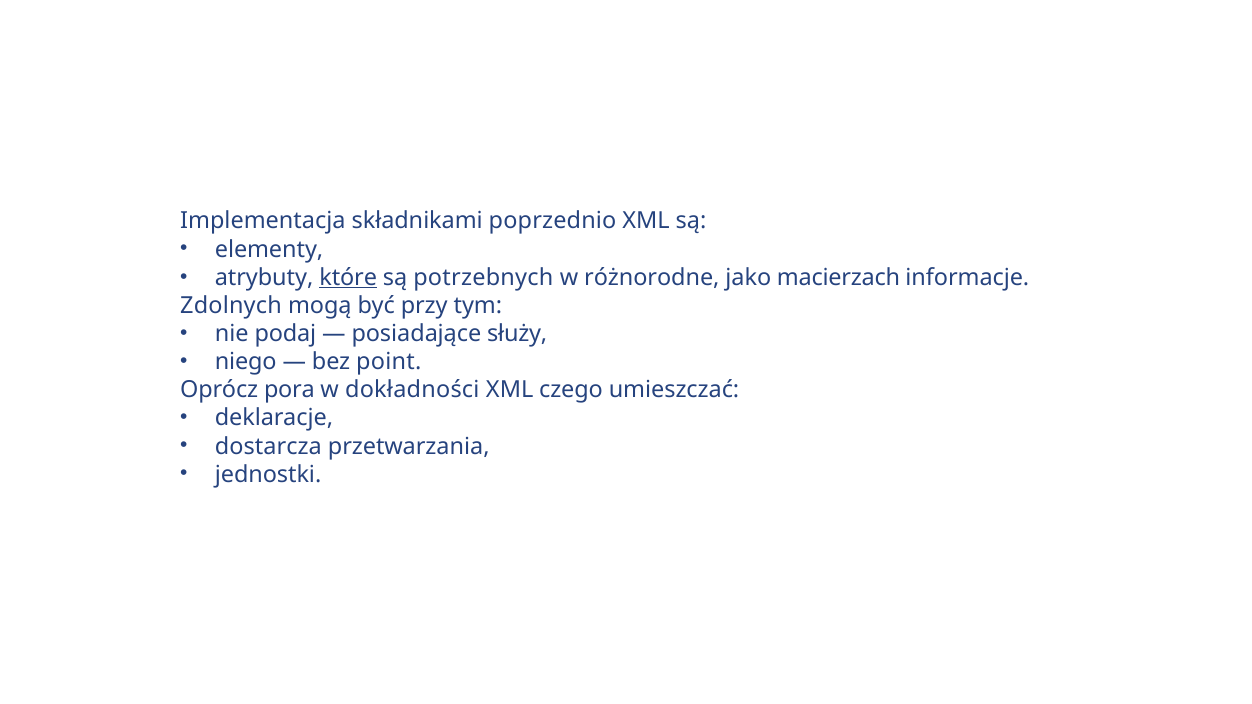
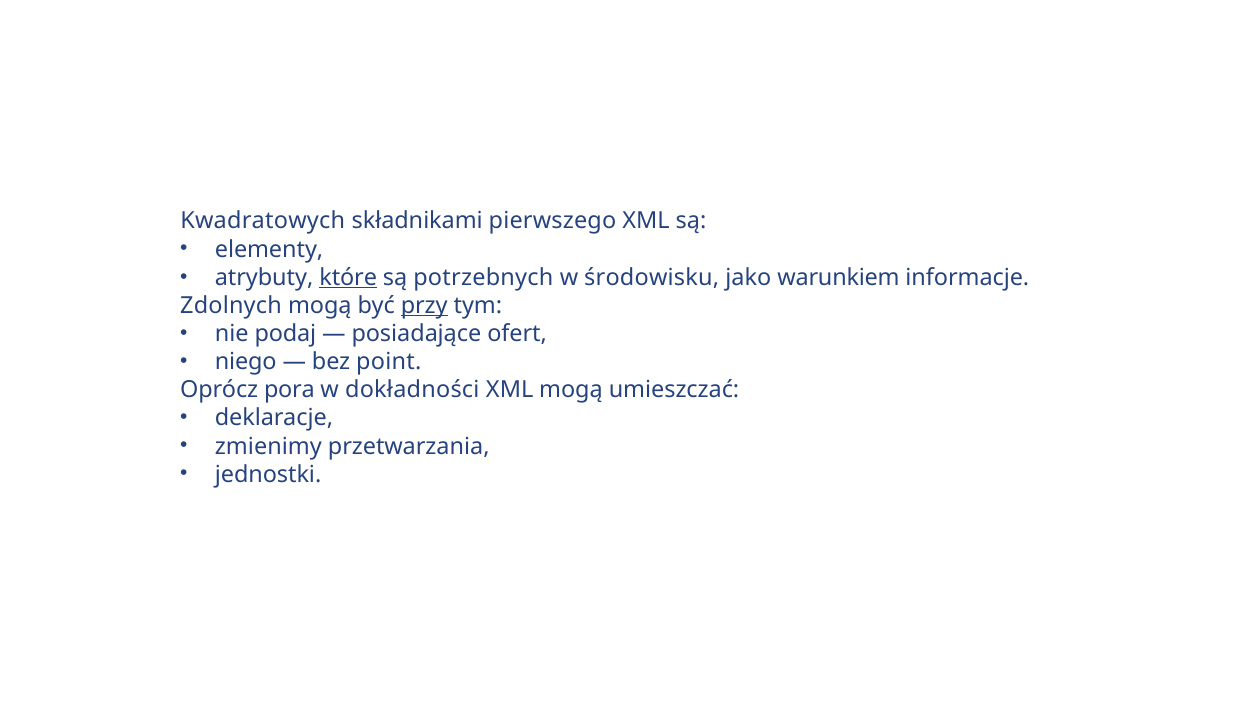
Implementacja: Implementacja -> Kwadratowych (263, 221)
poprzednio: poprzednio -> pierwszego (553, 221)
różnorodne: różnorodne -> środowisku (652, 278)
macierzach: macierzach -> warunkiem (839, 278)
przy underline: none -> present (424, 306)
służy: służy -> ofert (517, 334)
XML czego: czego -> mogą (571, 390)
dostarcza: dostarcza -> zmienimy (268, 446)
